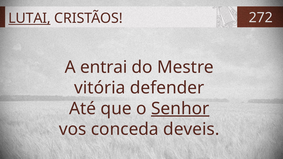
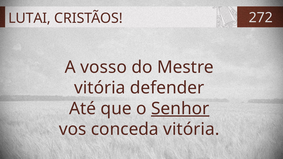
LUTAI underline: present -> none (29, 18)
entrai: entrai -> vosso (104, 67)
conceda deveis: deveis -> vitória (191, 129)
